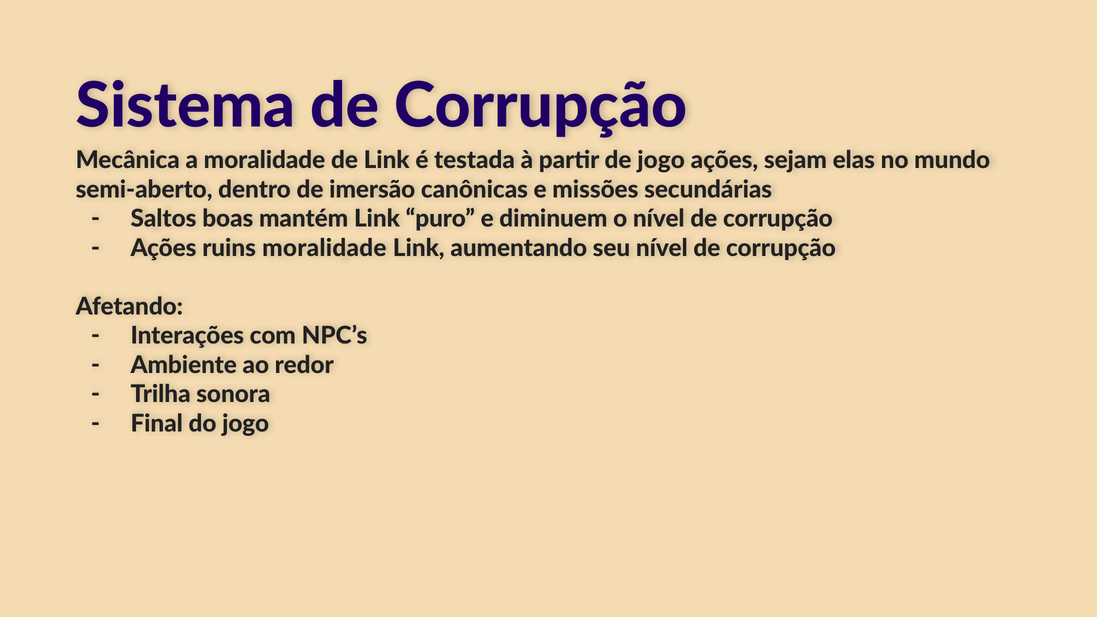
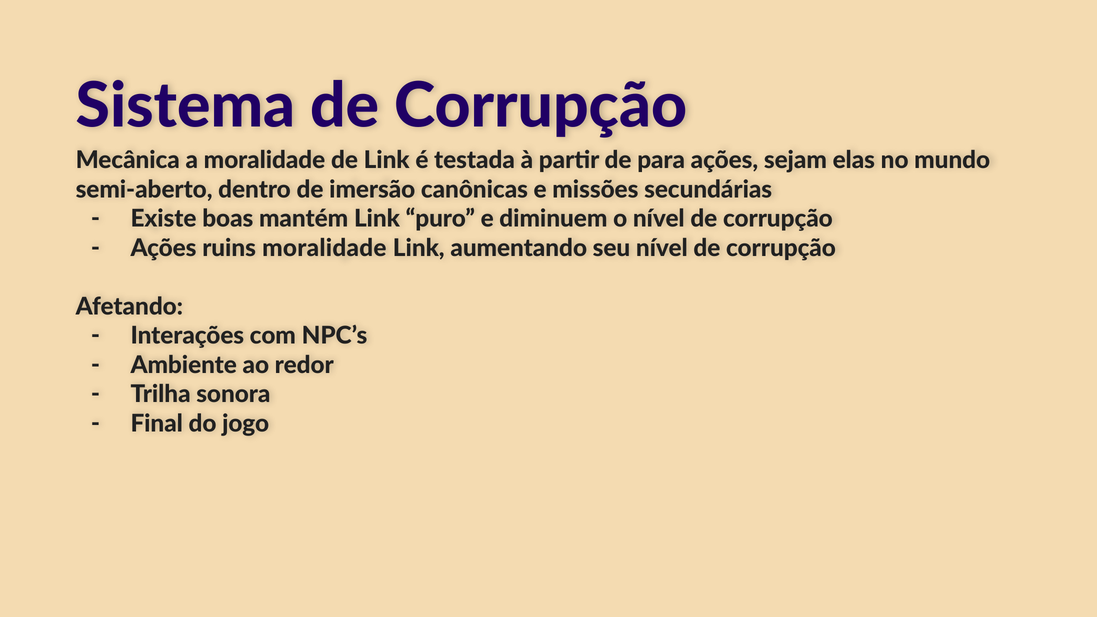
de jogo: jogo -> para (661, 160)
Saltos: Saltos -> Existe (163, 219)
